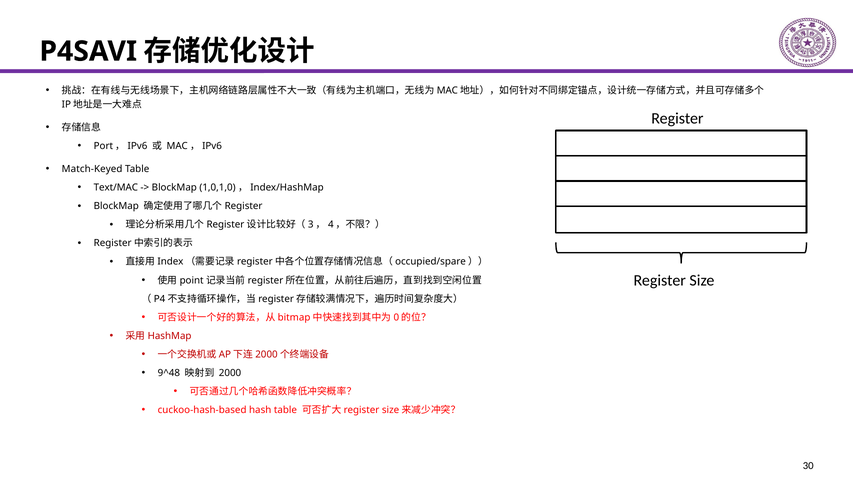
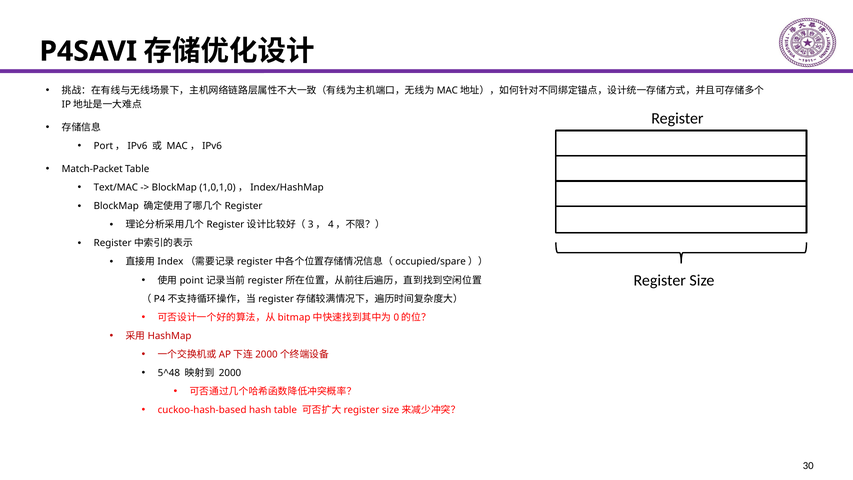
Match-Keyed: Match-Keyed -> Match-Packet (92, 169)
9^48: 9^48 -> 5^48 (169, 373)
